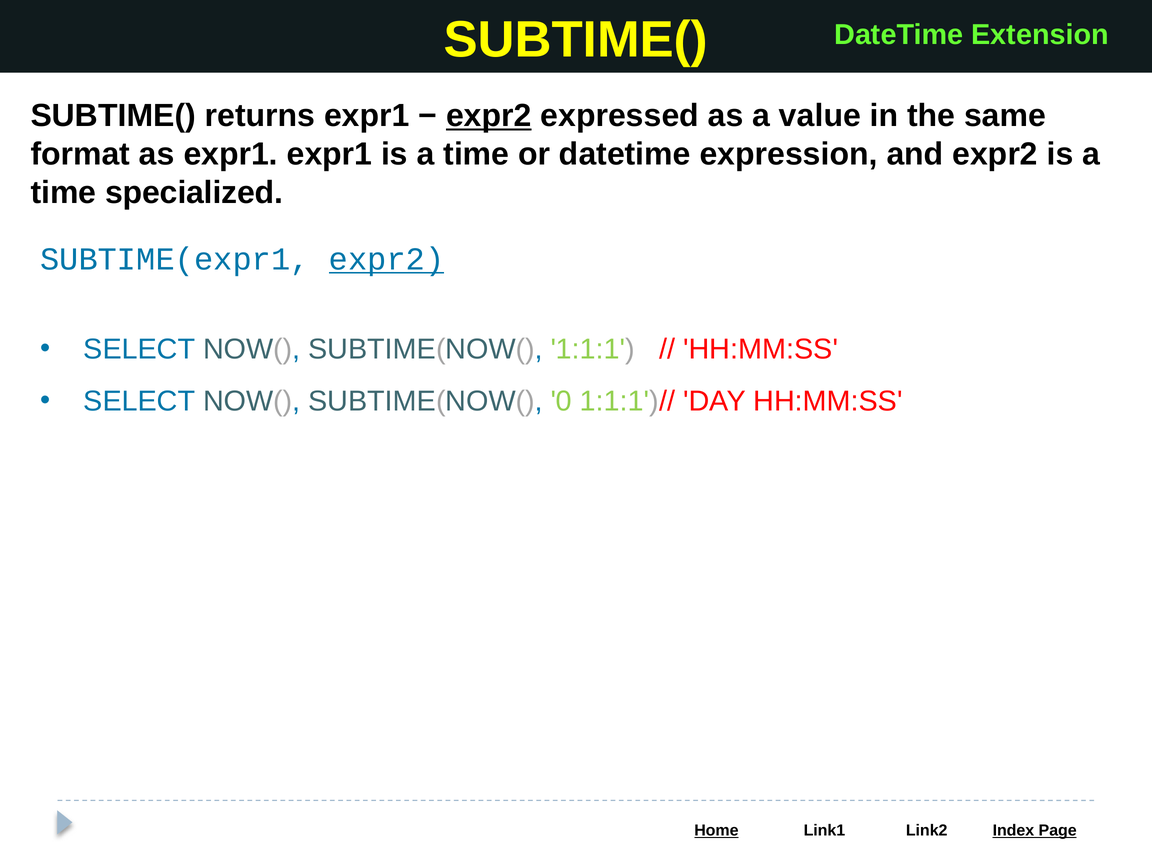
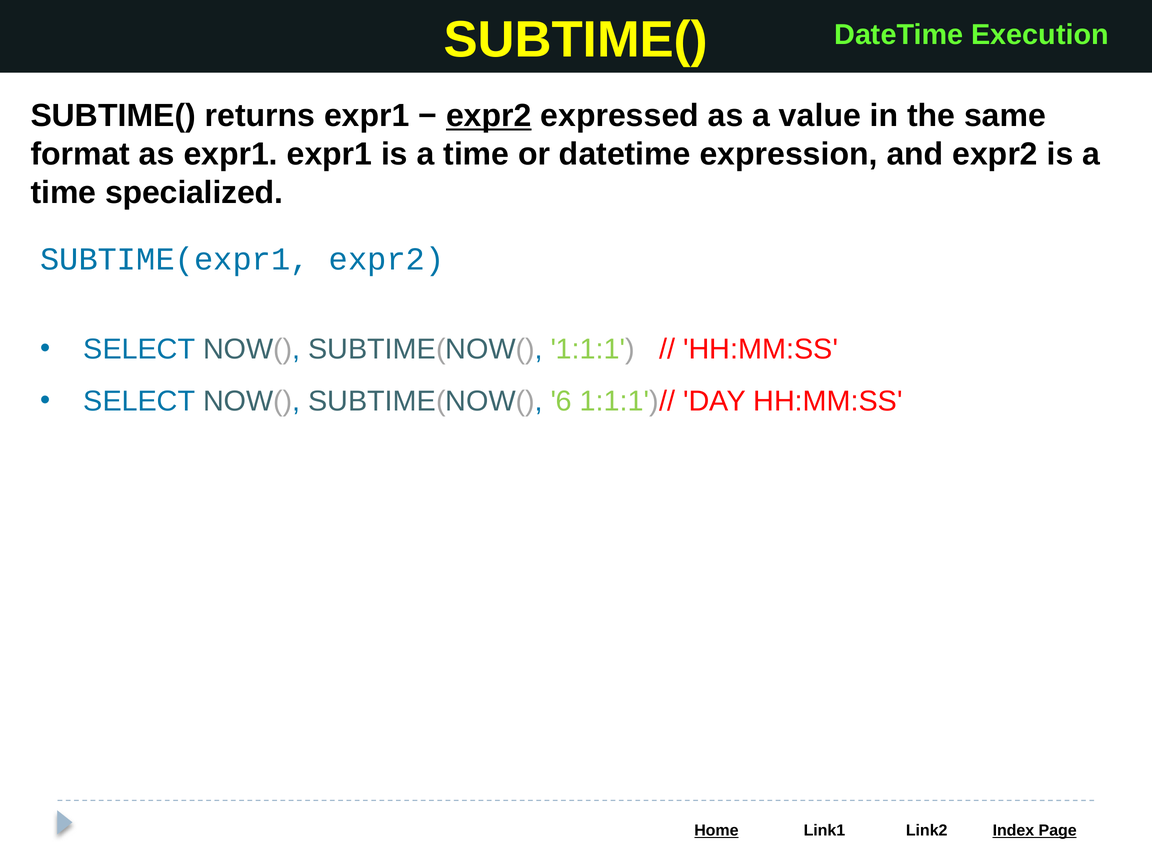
Extension: Extension -> Execution (1040, 35)
expr2 underline: present -> none (387, 259)
0: 0 -> 6 (561, 401)
